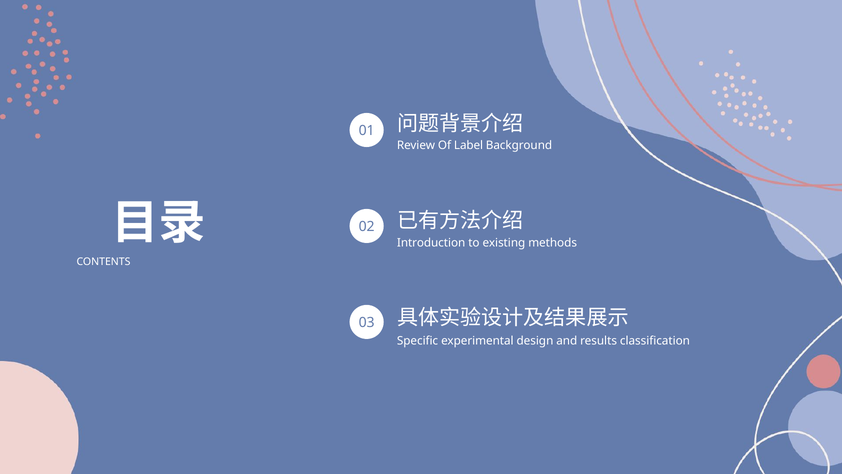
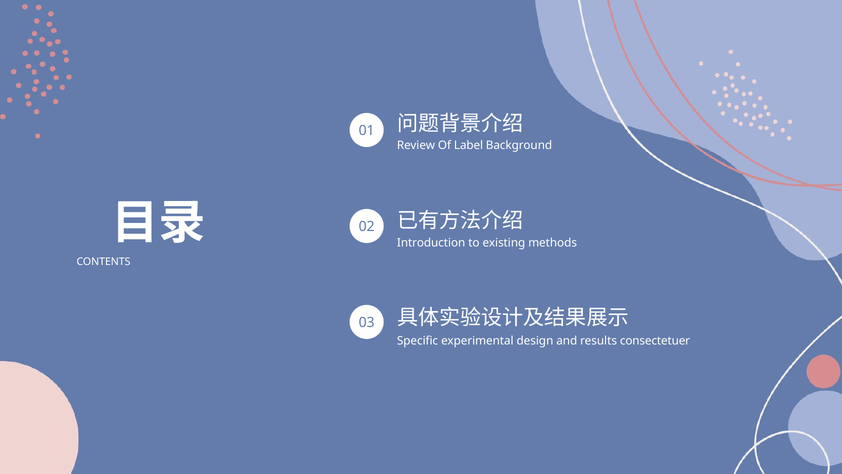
classification: classification -> consectetuer (655, 341)
